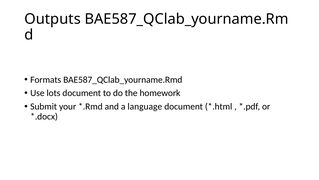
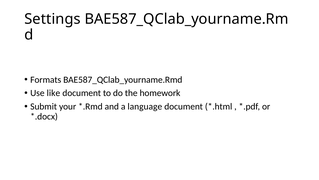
Outputs: Outputs -> Settings (53, 19)
lots: lots -> like (53, 93)
